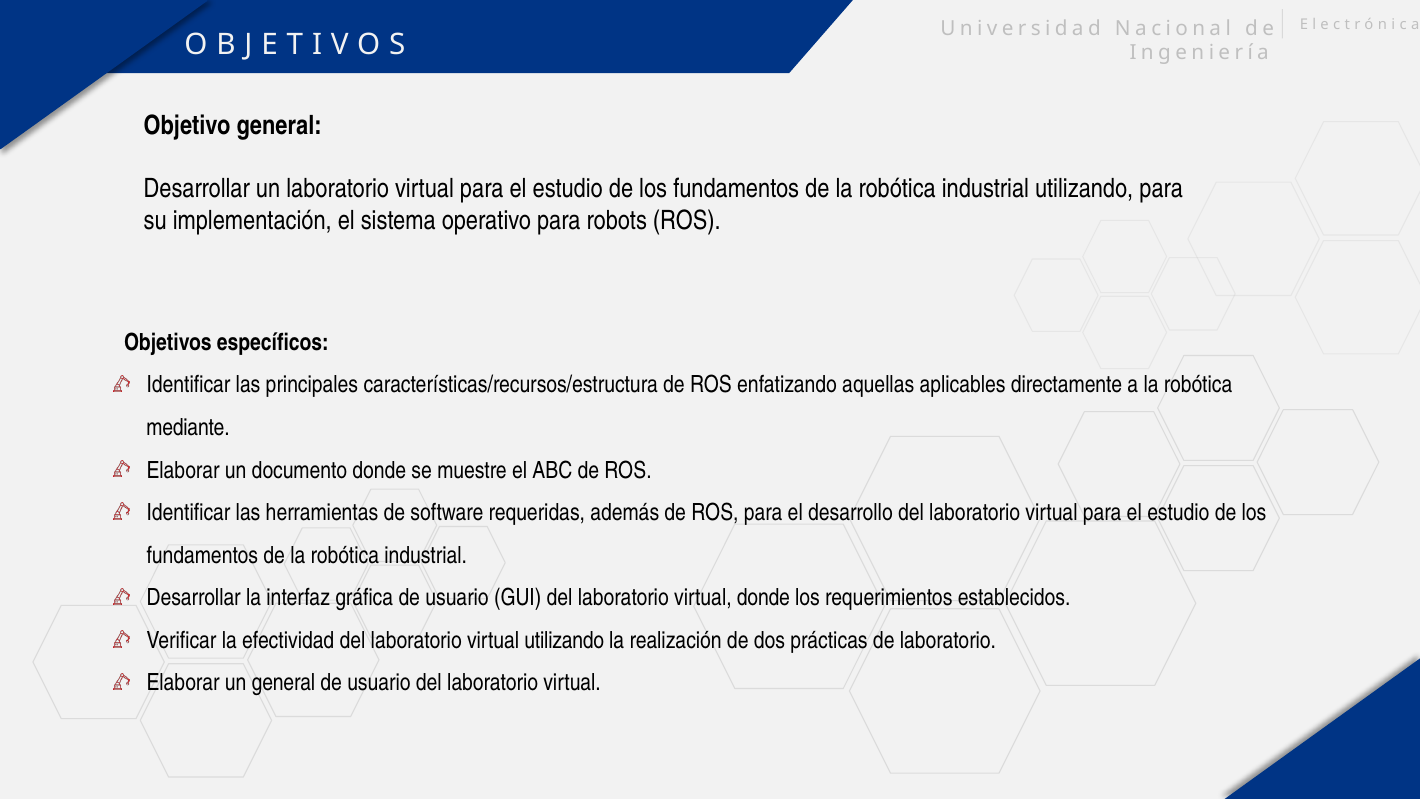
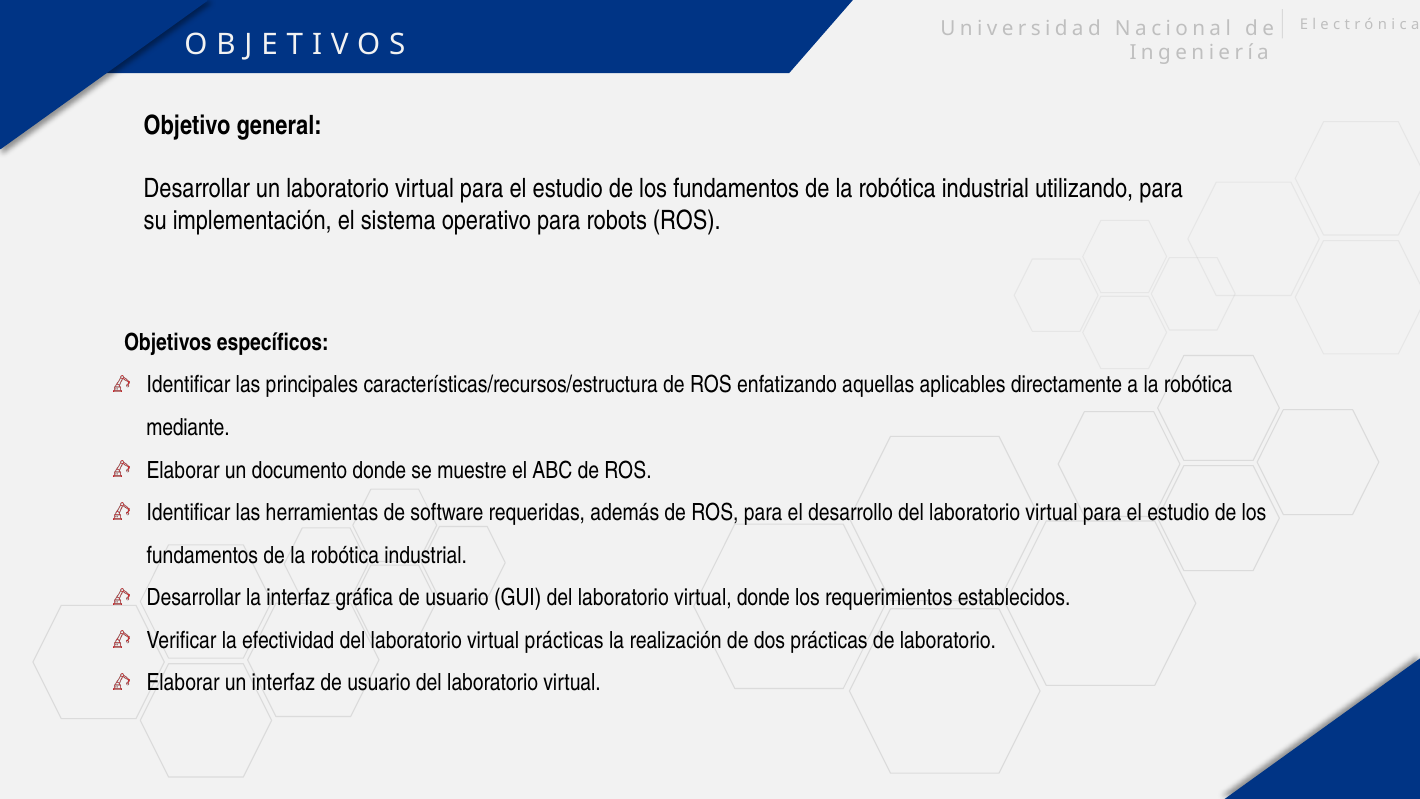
virtual utilizando: utilizando -> prácticas (564, 640)
un general: general -> interfaz (283, 683)
